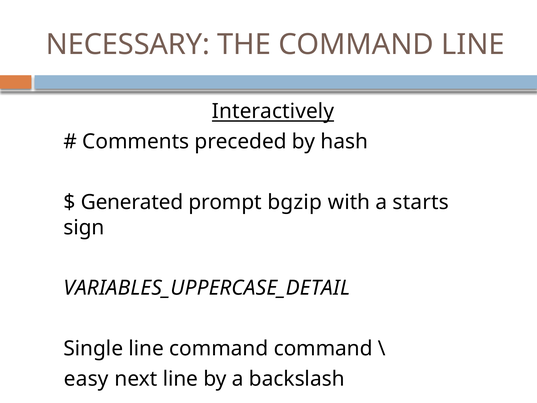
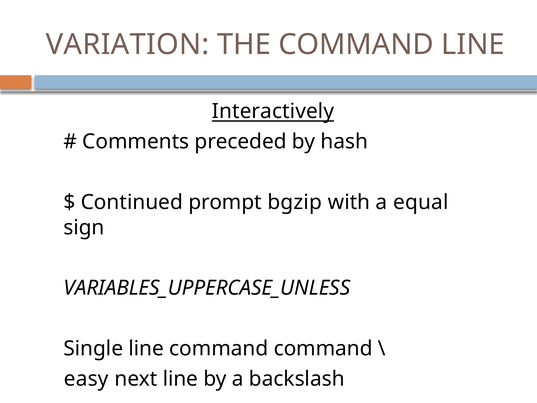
NECESSARY: NECESSARY -> VARIATION (128, 45)
Generated: Generated -> Continued (132, 202)
starts: starts -> equal (421, 202)
VARIABLES_UPPERCASE_DETAIL: VARIABLES_UPPERCASE_DETAIL -> VARIABLES_UPPERCASE_UNLESS (207, 288)
